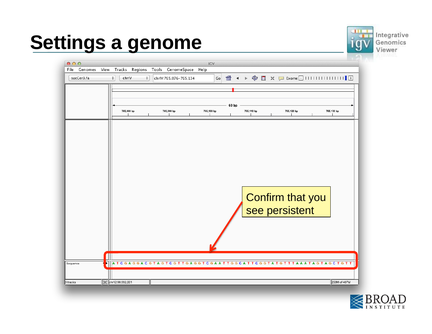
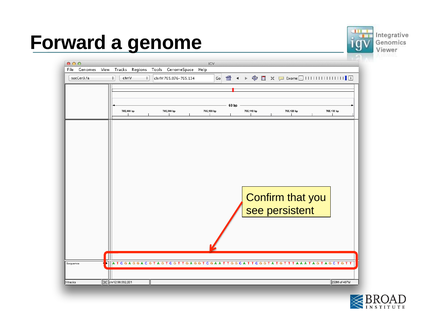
Settings: Settings -> Forward (68, 43)
